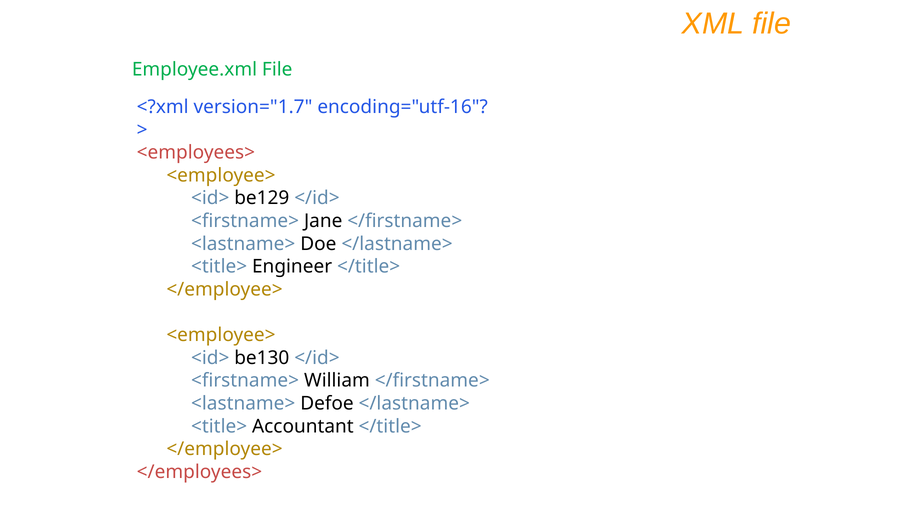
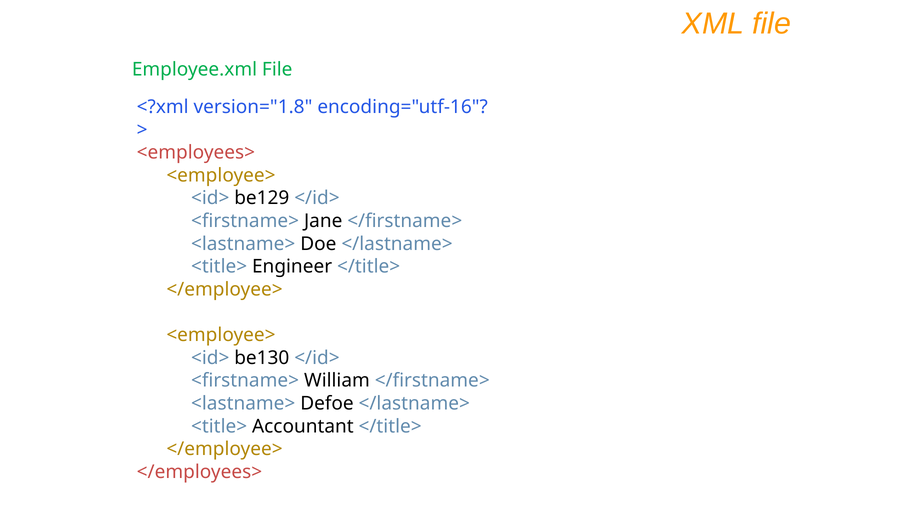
version="1.7: version="1.7 -> version="1.8 (253, 107)
